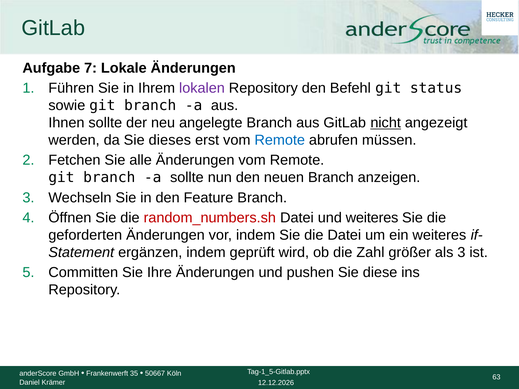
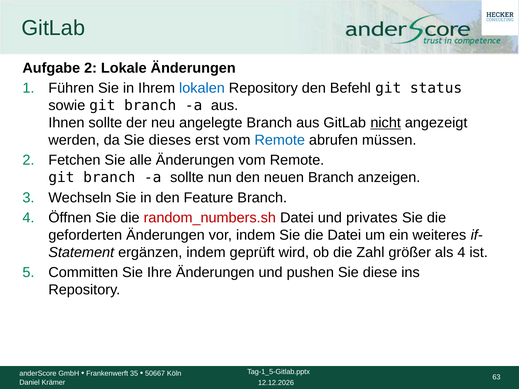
Aufgabe 7: 7 -> 2 (91, 68)
lokalen colour: purple -> blue (202, 88)
und weiteres: weiteres -> privates (372, 218)
als 3: 3 -> 4 (461, 253)
